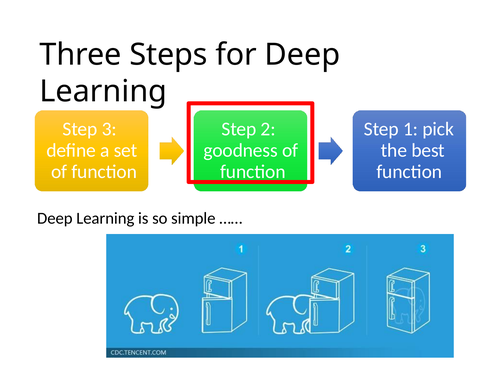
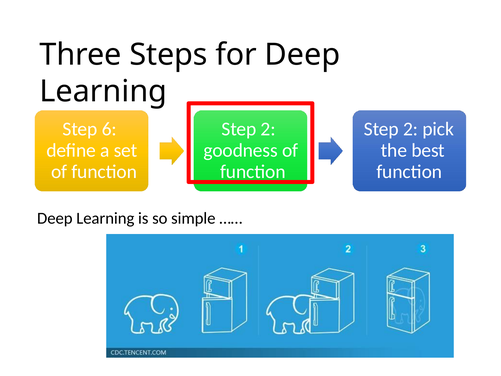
3: 3 -> 6 (109, 129)
1: 1 -> 2 (411, 129)
